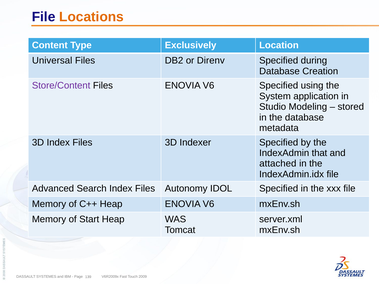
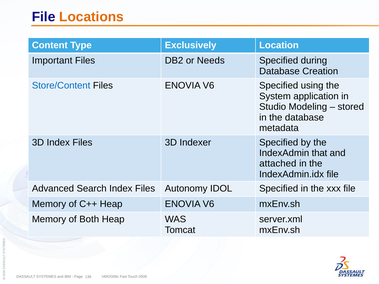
Universal: Universal -> Important (52, 61)
Direnv: Direnv -> Needs (211, 61)
Store/Content colour: purple -> blue (61, 86)
Start: Start -> Both (89, 219)
